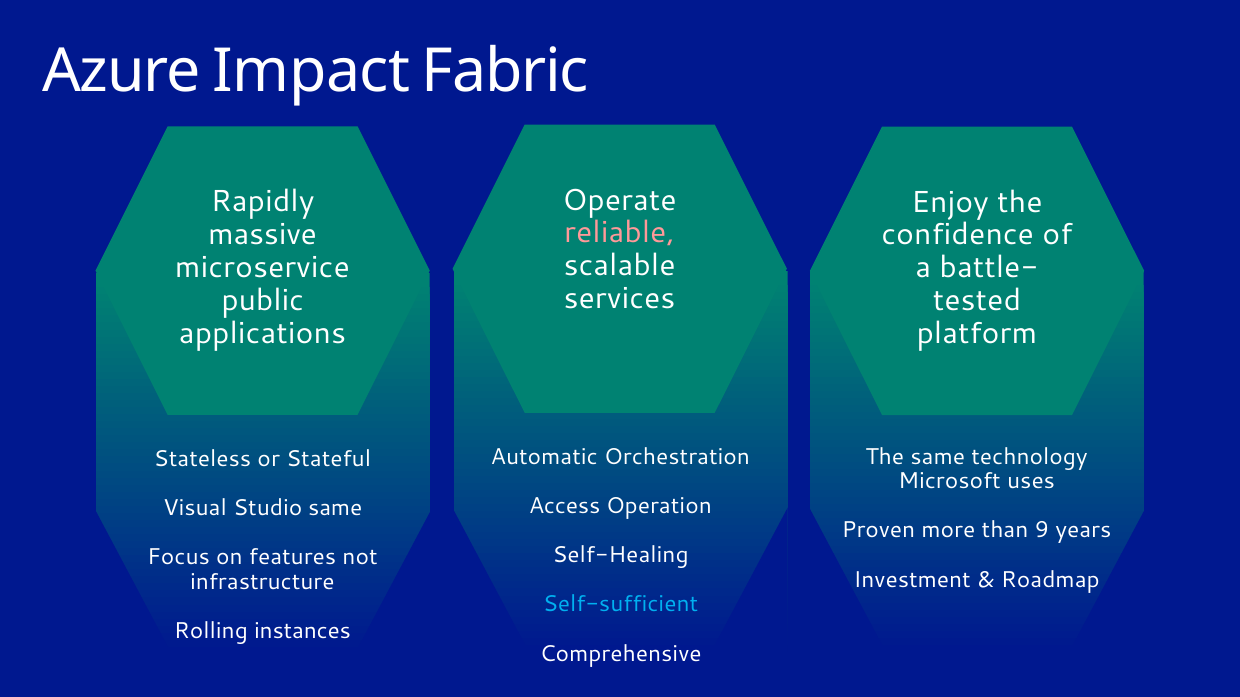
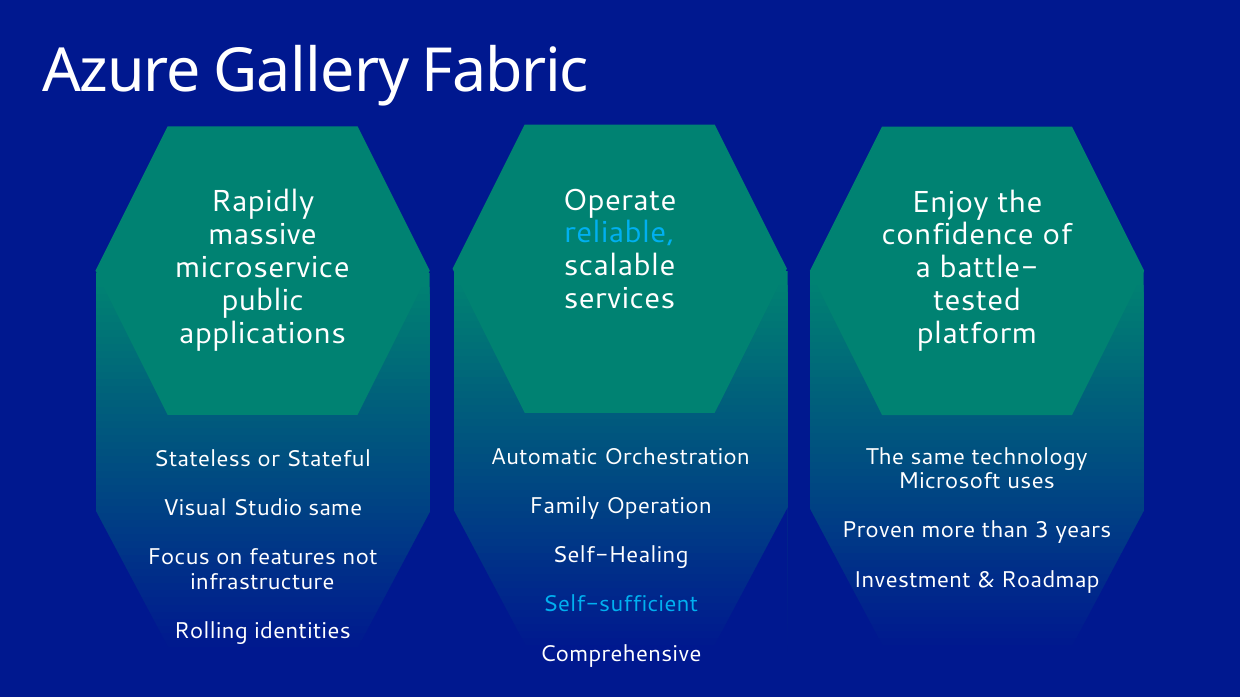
Impact: Impact -> Gallery (311, 71)
reliable colour: pink -> light blue (620, 233)
Access: Access -> Family (564, 506)
9: 9 -> 3 (1042, 531)
instances: instances -> identities (302, 632)
